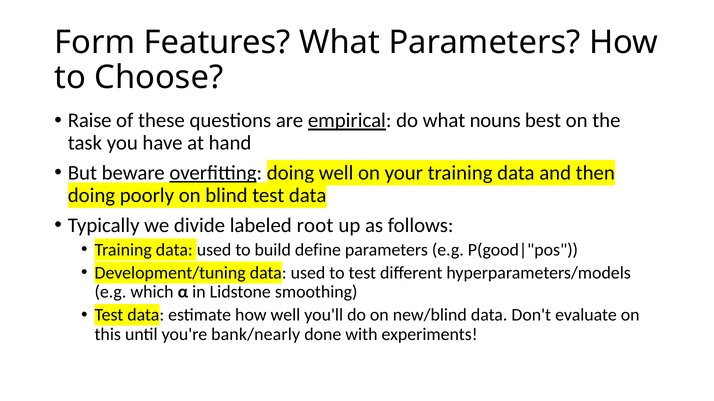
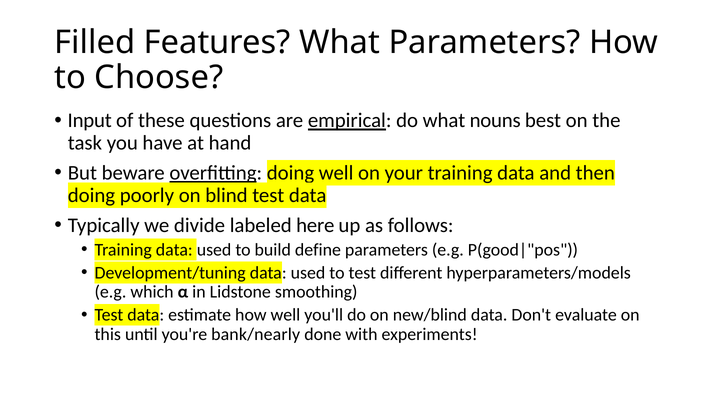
Form: Form -> Filled (95, 42)
Raise: Raise -> Input (90, 121)
root: root -> here (315, 226)
